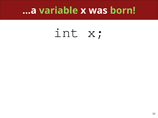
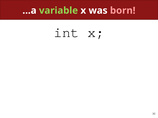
born colour: light green -> pink (123, 11)
